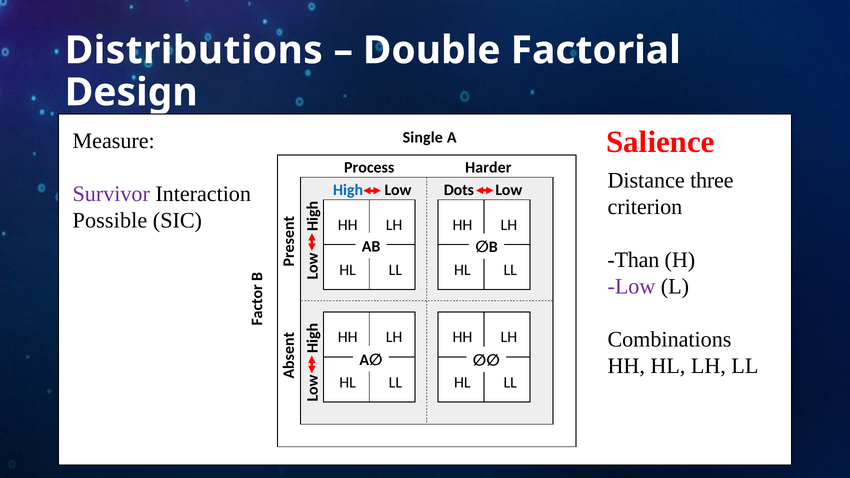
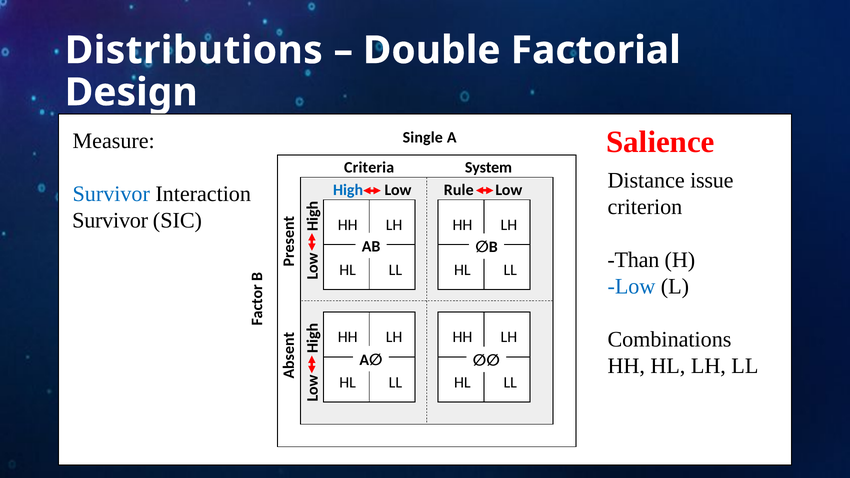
Process: Process -> Criteria (369, 168)
Harder: Harder -> System (489, 168)
three: three -> issue (712, 180)
Dots: Dots -> Rule (459, 190)
Survivor colour: purple -> blue (111, 194)
Possible: Possible -> Survivor (110, 221)
Low colour: purple -> blue (631, 287)
